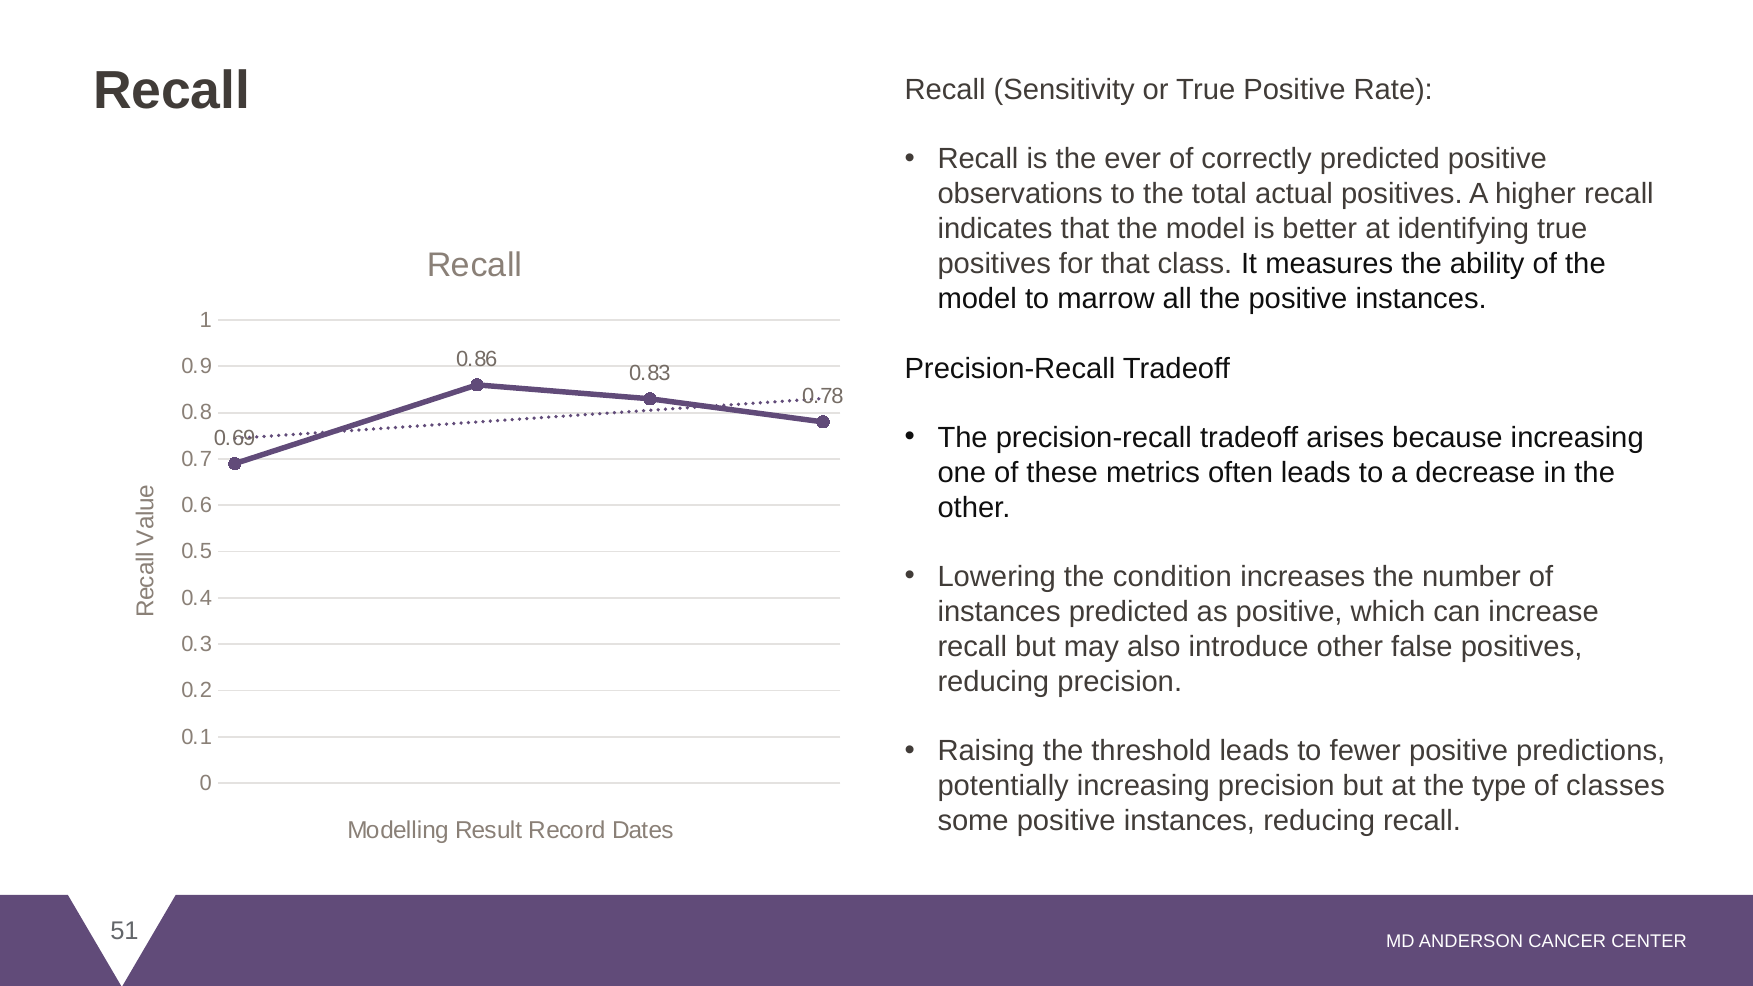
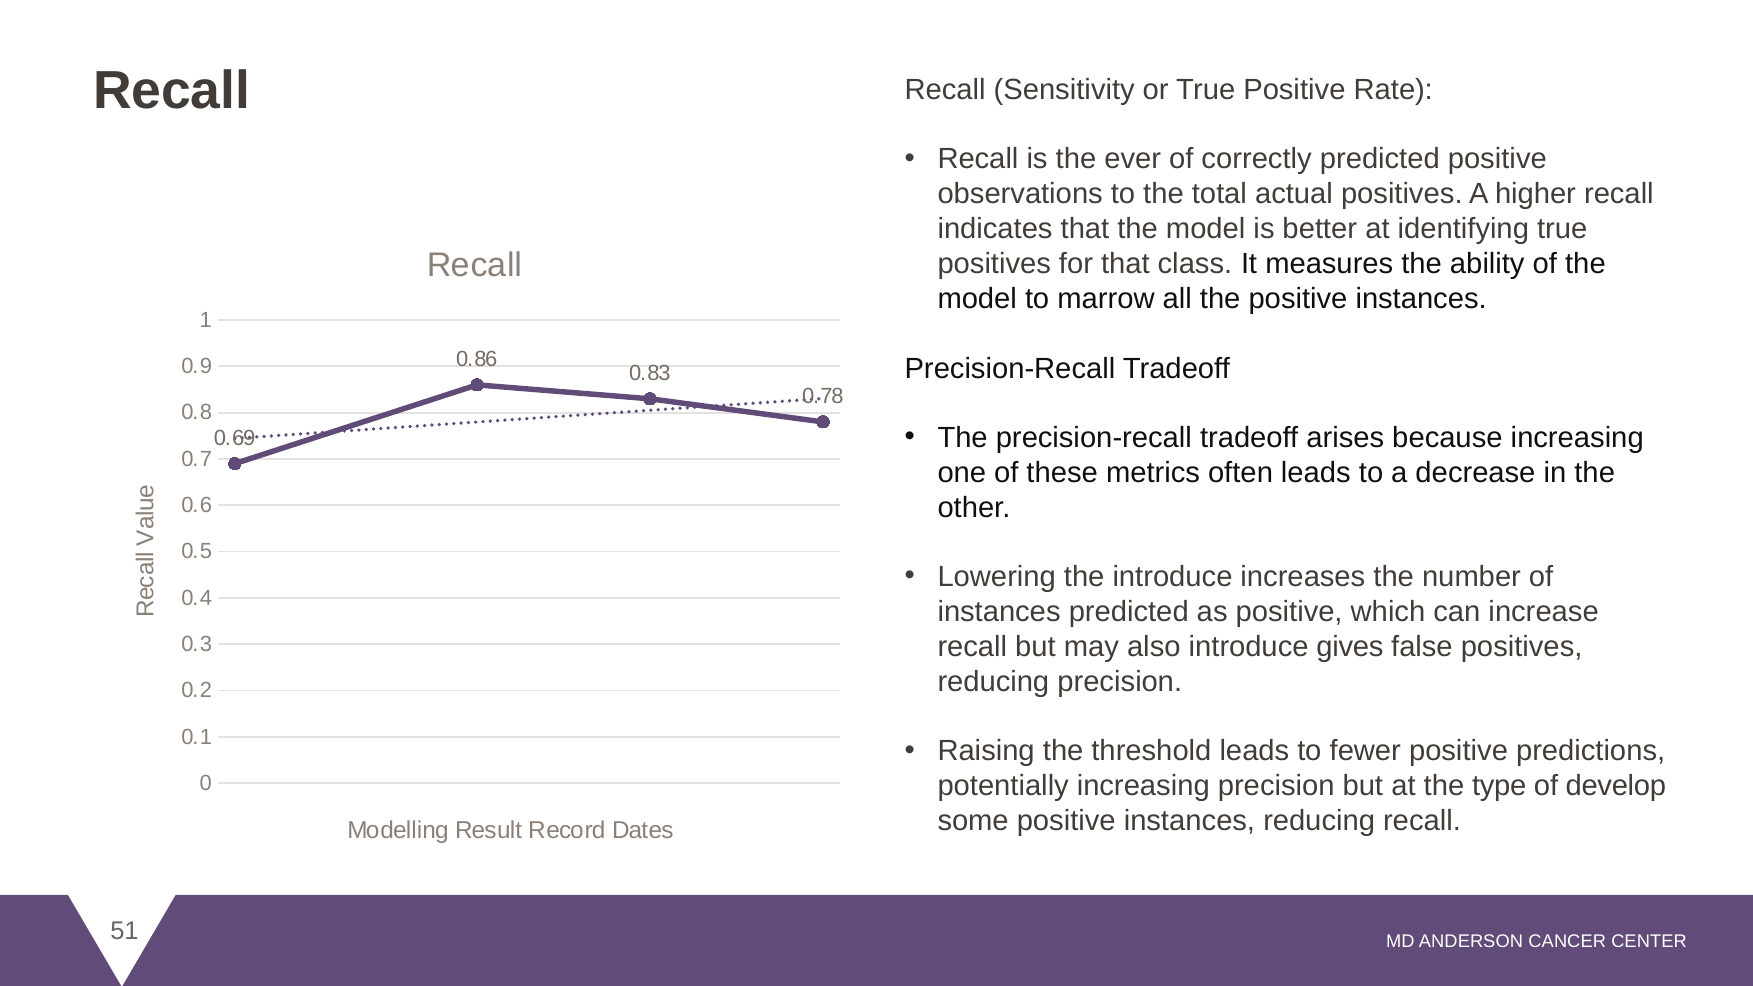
the condition: condition -> introduce (1173, 577)
introduce other: other -> gives (1350, 647)
classes: classes -> develop (1616, 786)
